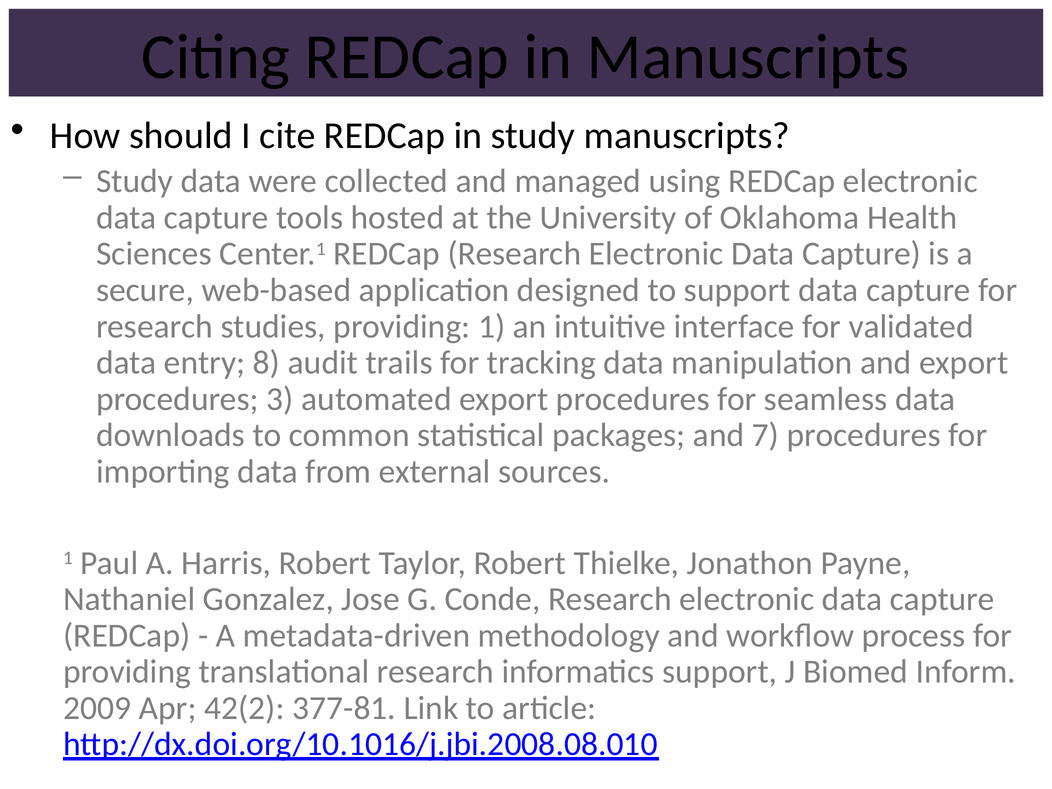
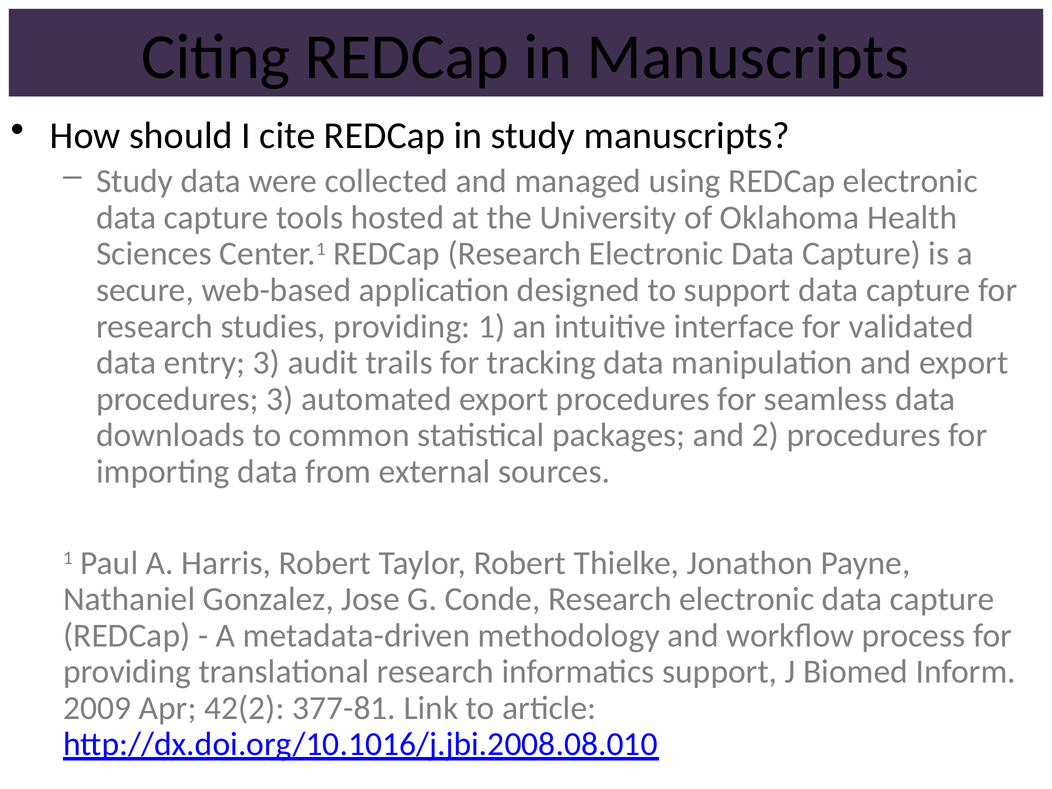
entry 8: 8 -> 3 (267, 363)
7: 7 -> 2 (766, 435)
